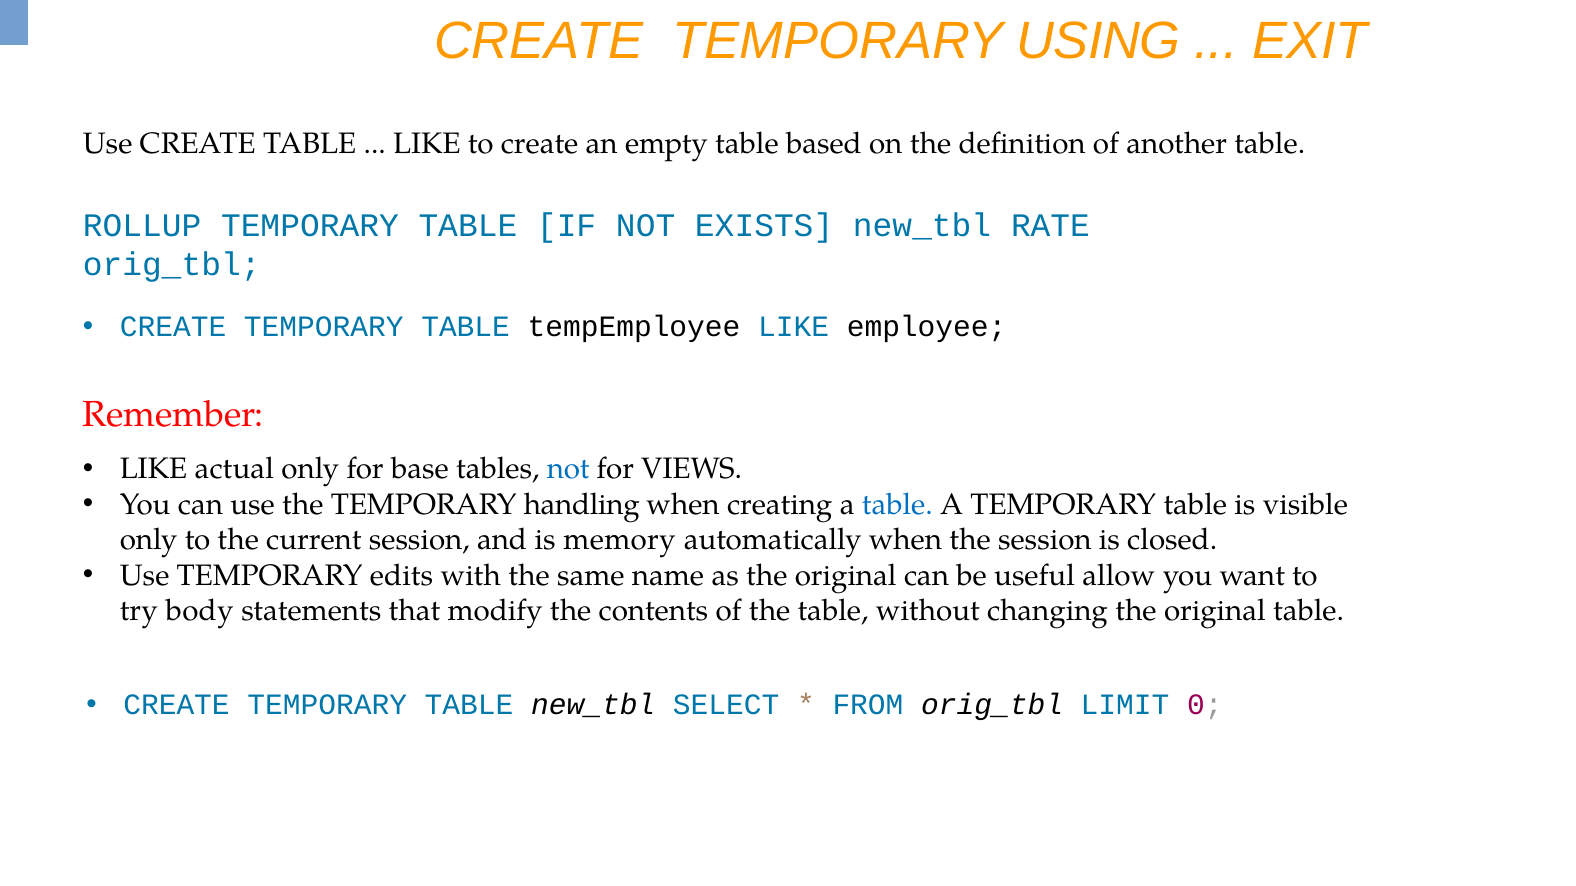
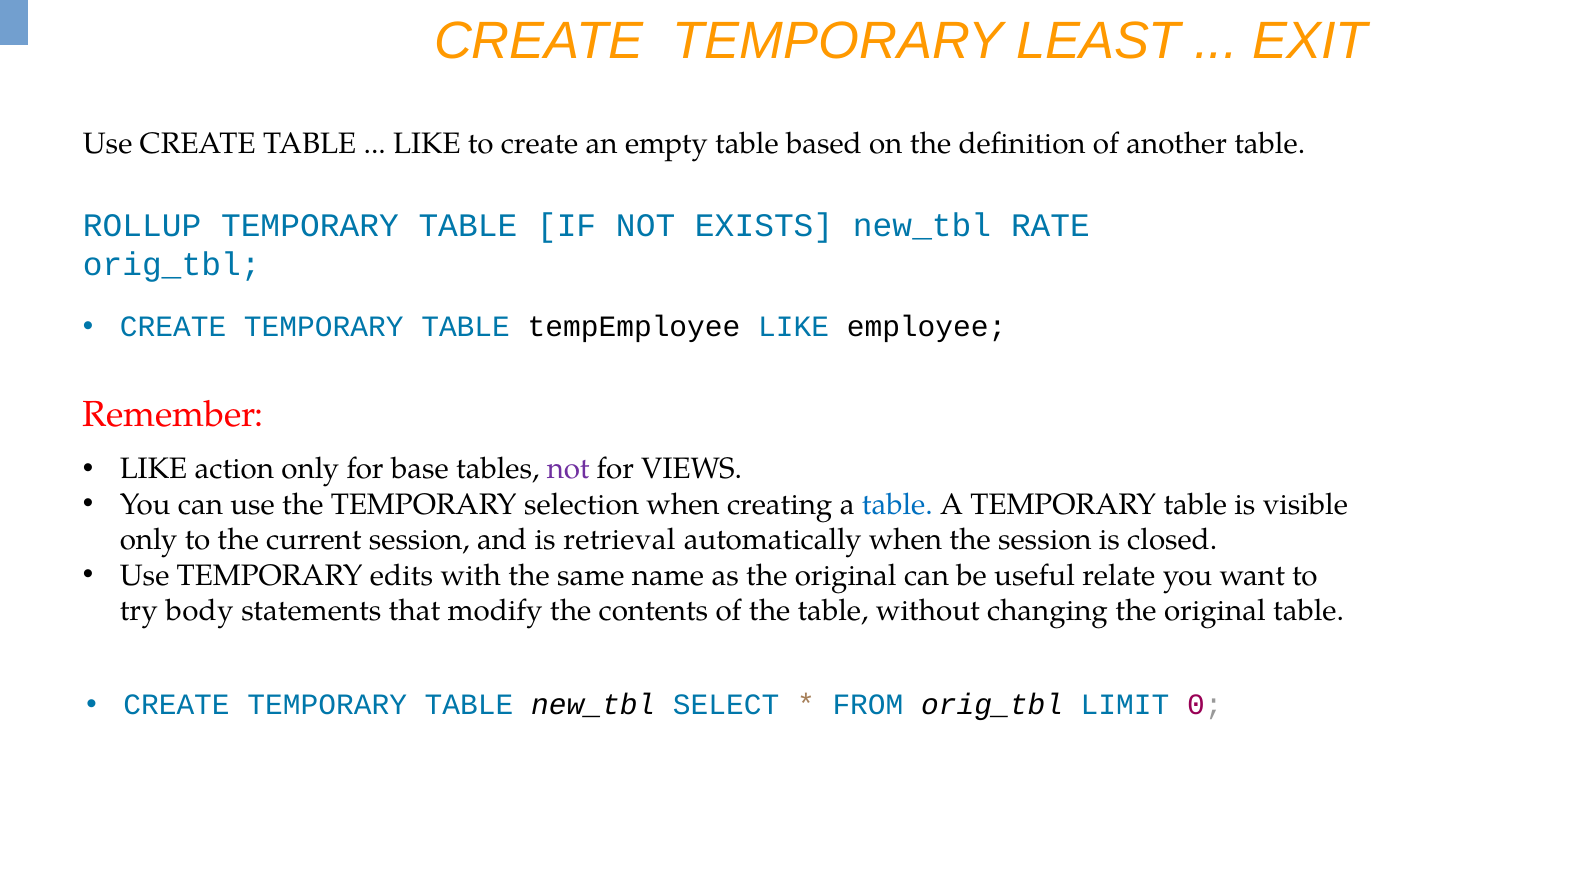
USING: USING -> LEAST (1099, 41)
actual: actual -> action (234, 469)
not colour: blue -> purple (568, 469)
handling: handling -> selection (582, 505)
memory: memory -> retrieval (619, 540)
allow: allow -> relate (1119, 576)
